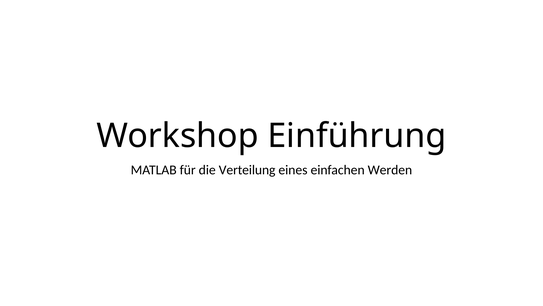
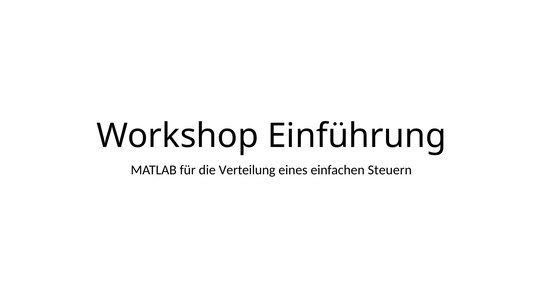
Werden: Werden -> Steuern (390, 170)
